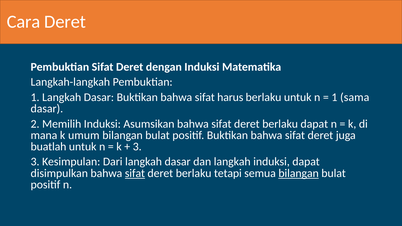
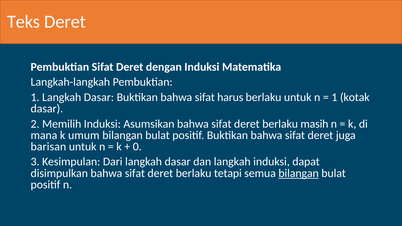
Cara: Cara -> Teks (24, 22)
sama: sama -> kotak (355, 97)
berlaku dapat: dapat -> masih (314, 124)
buatlah: buatlah -> barisan (48, 147)
3: 3 -> 0 (137, 147)
sifat underline: present -> none (135, 173)
